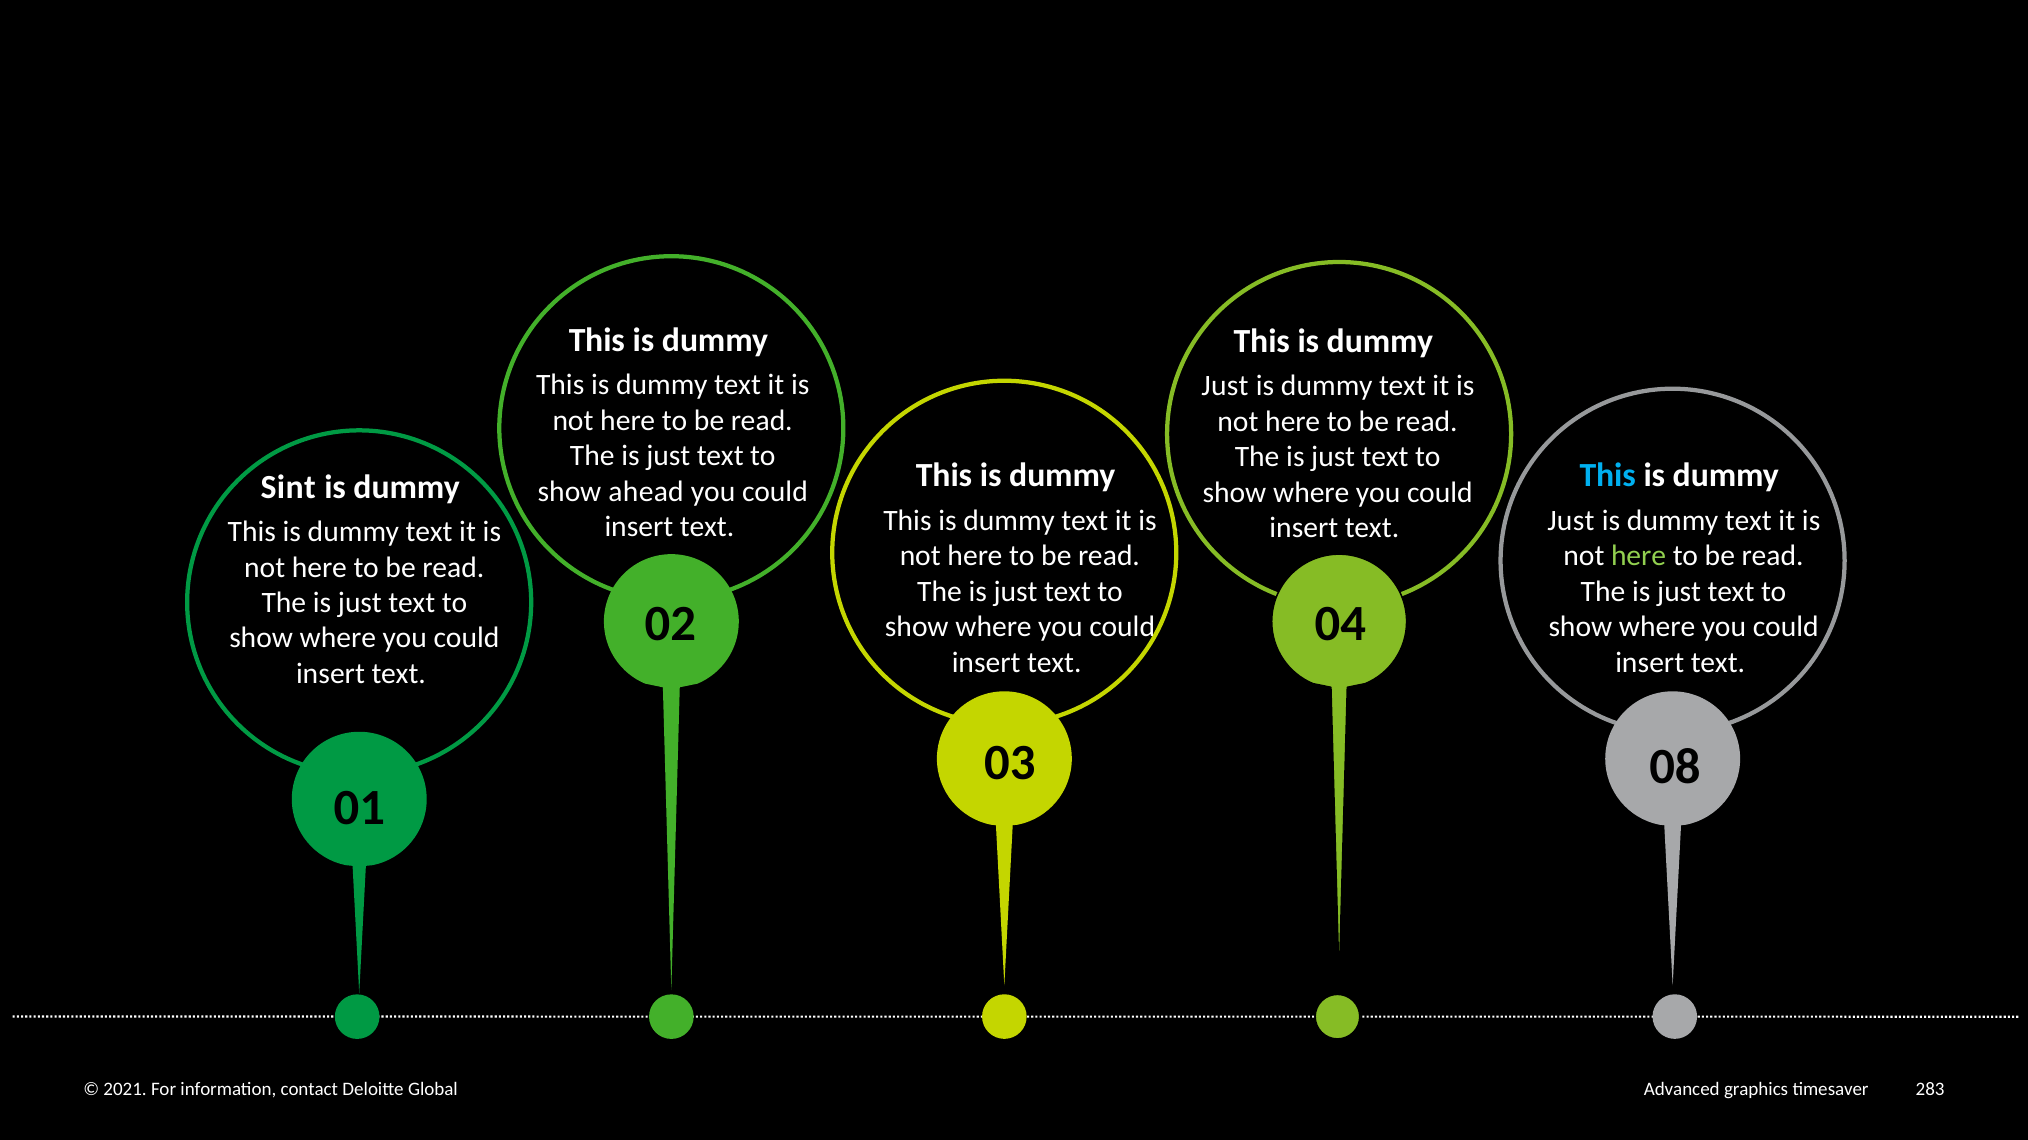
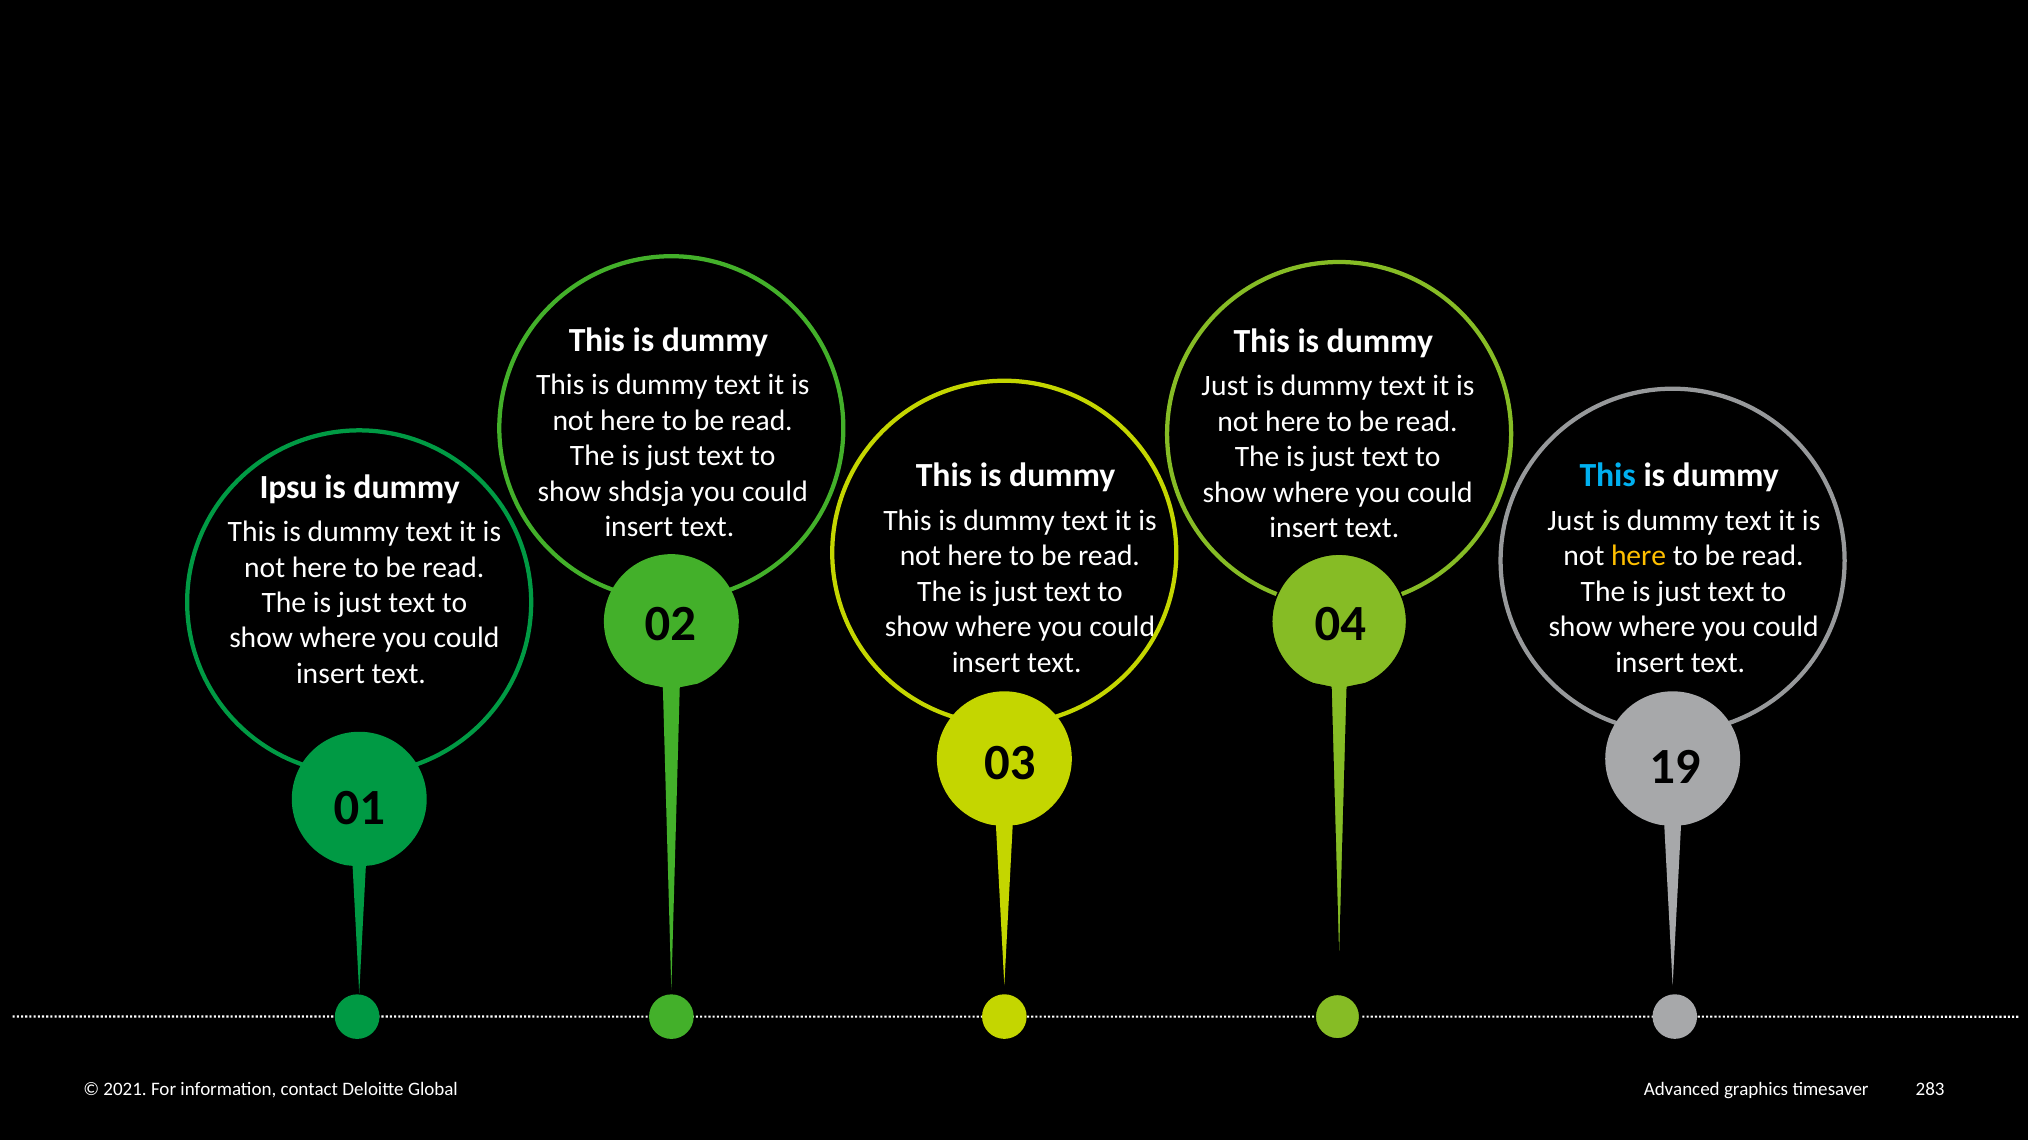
Sint: Sint -> Ipsu (289, 487)
ahead: ahead -> shdsja (646, 492)
here colour: light green -> yellow (1639, 556)
08: 08 -> 19 (1675, 767)
